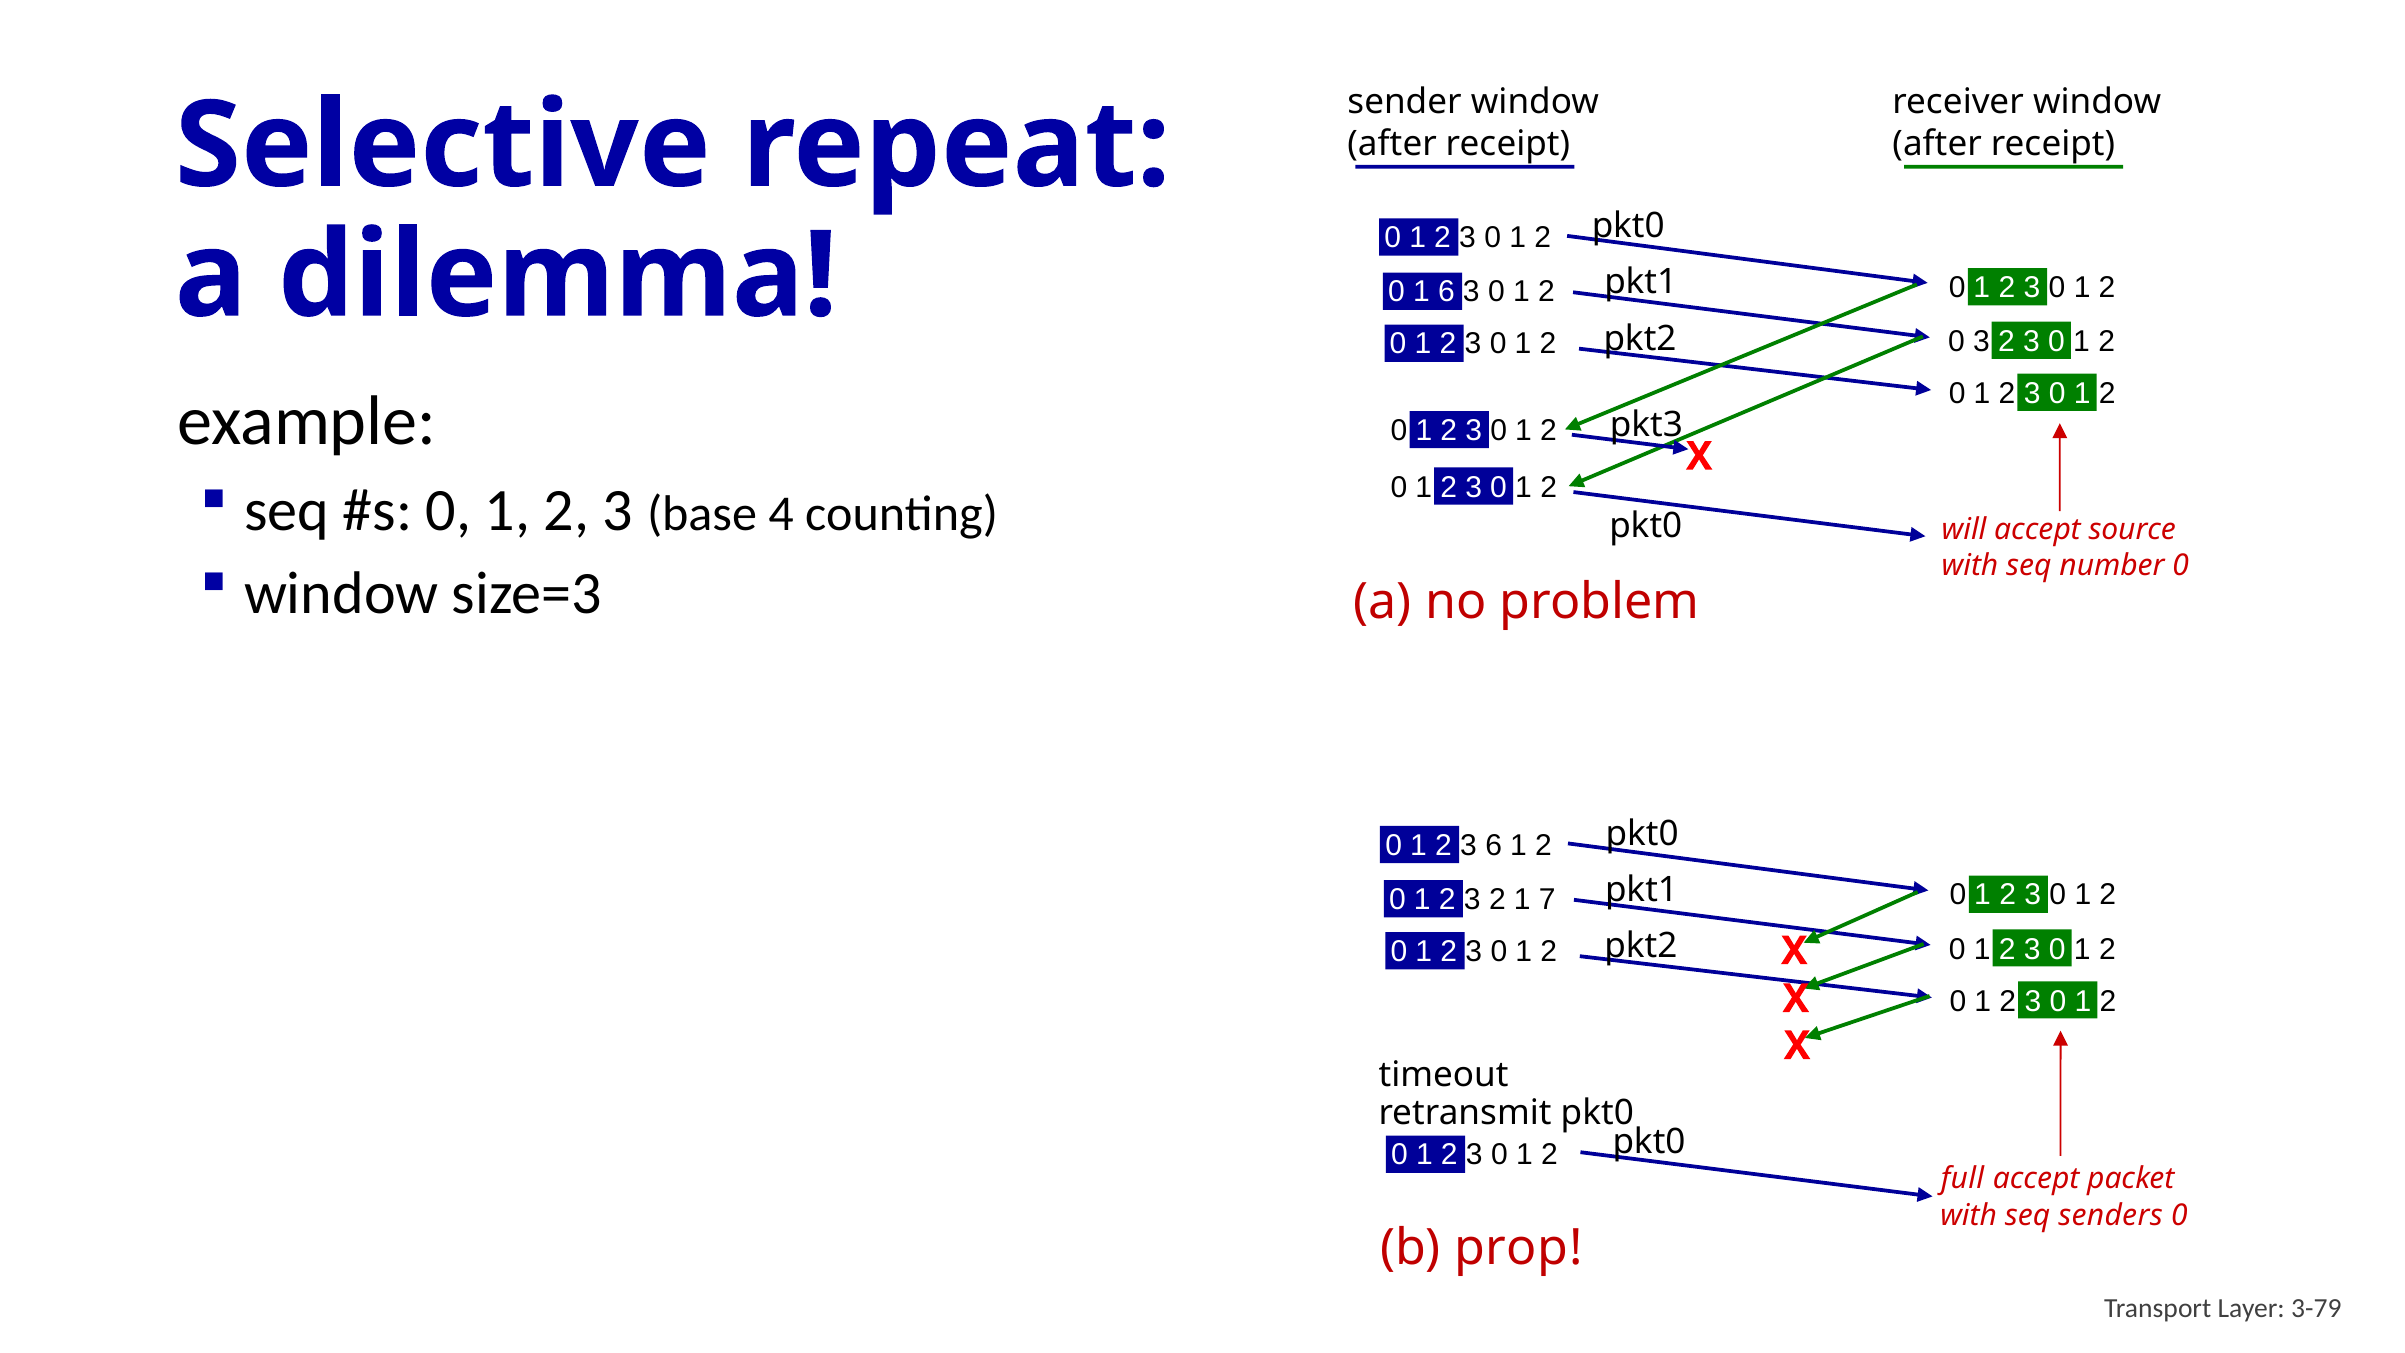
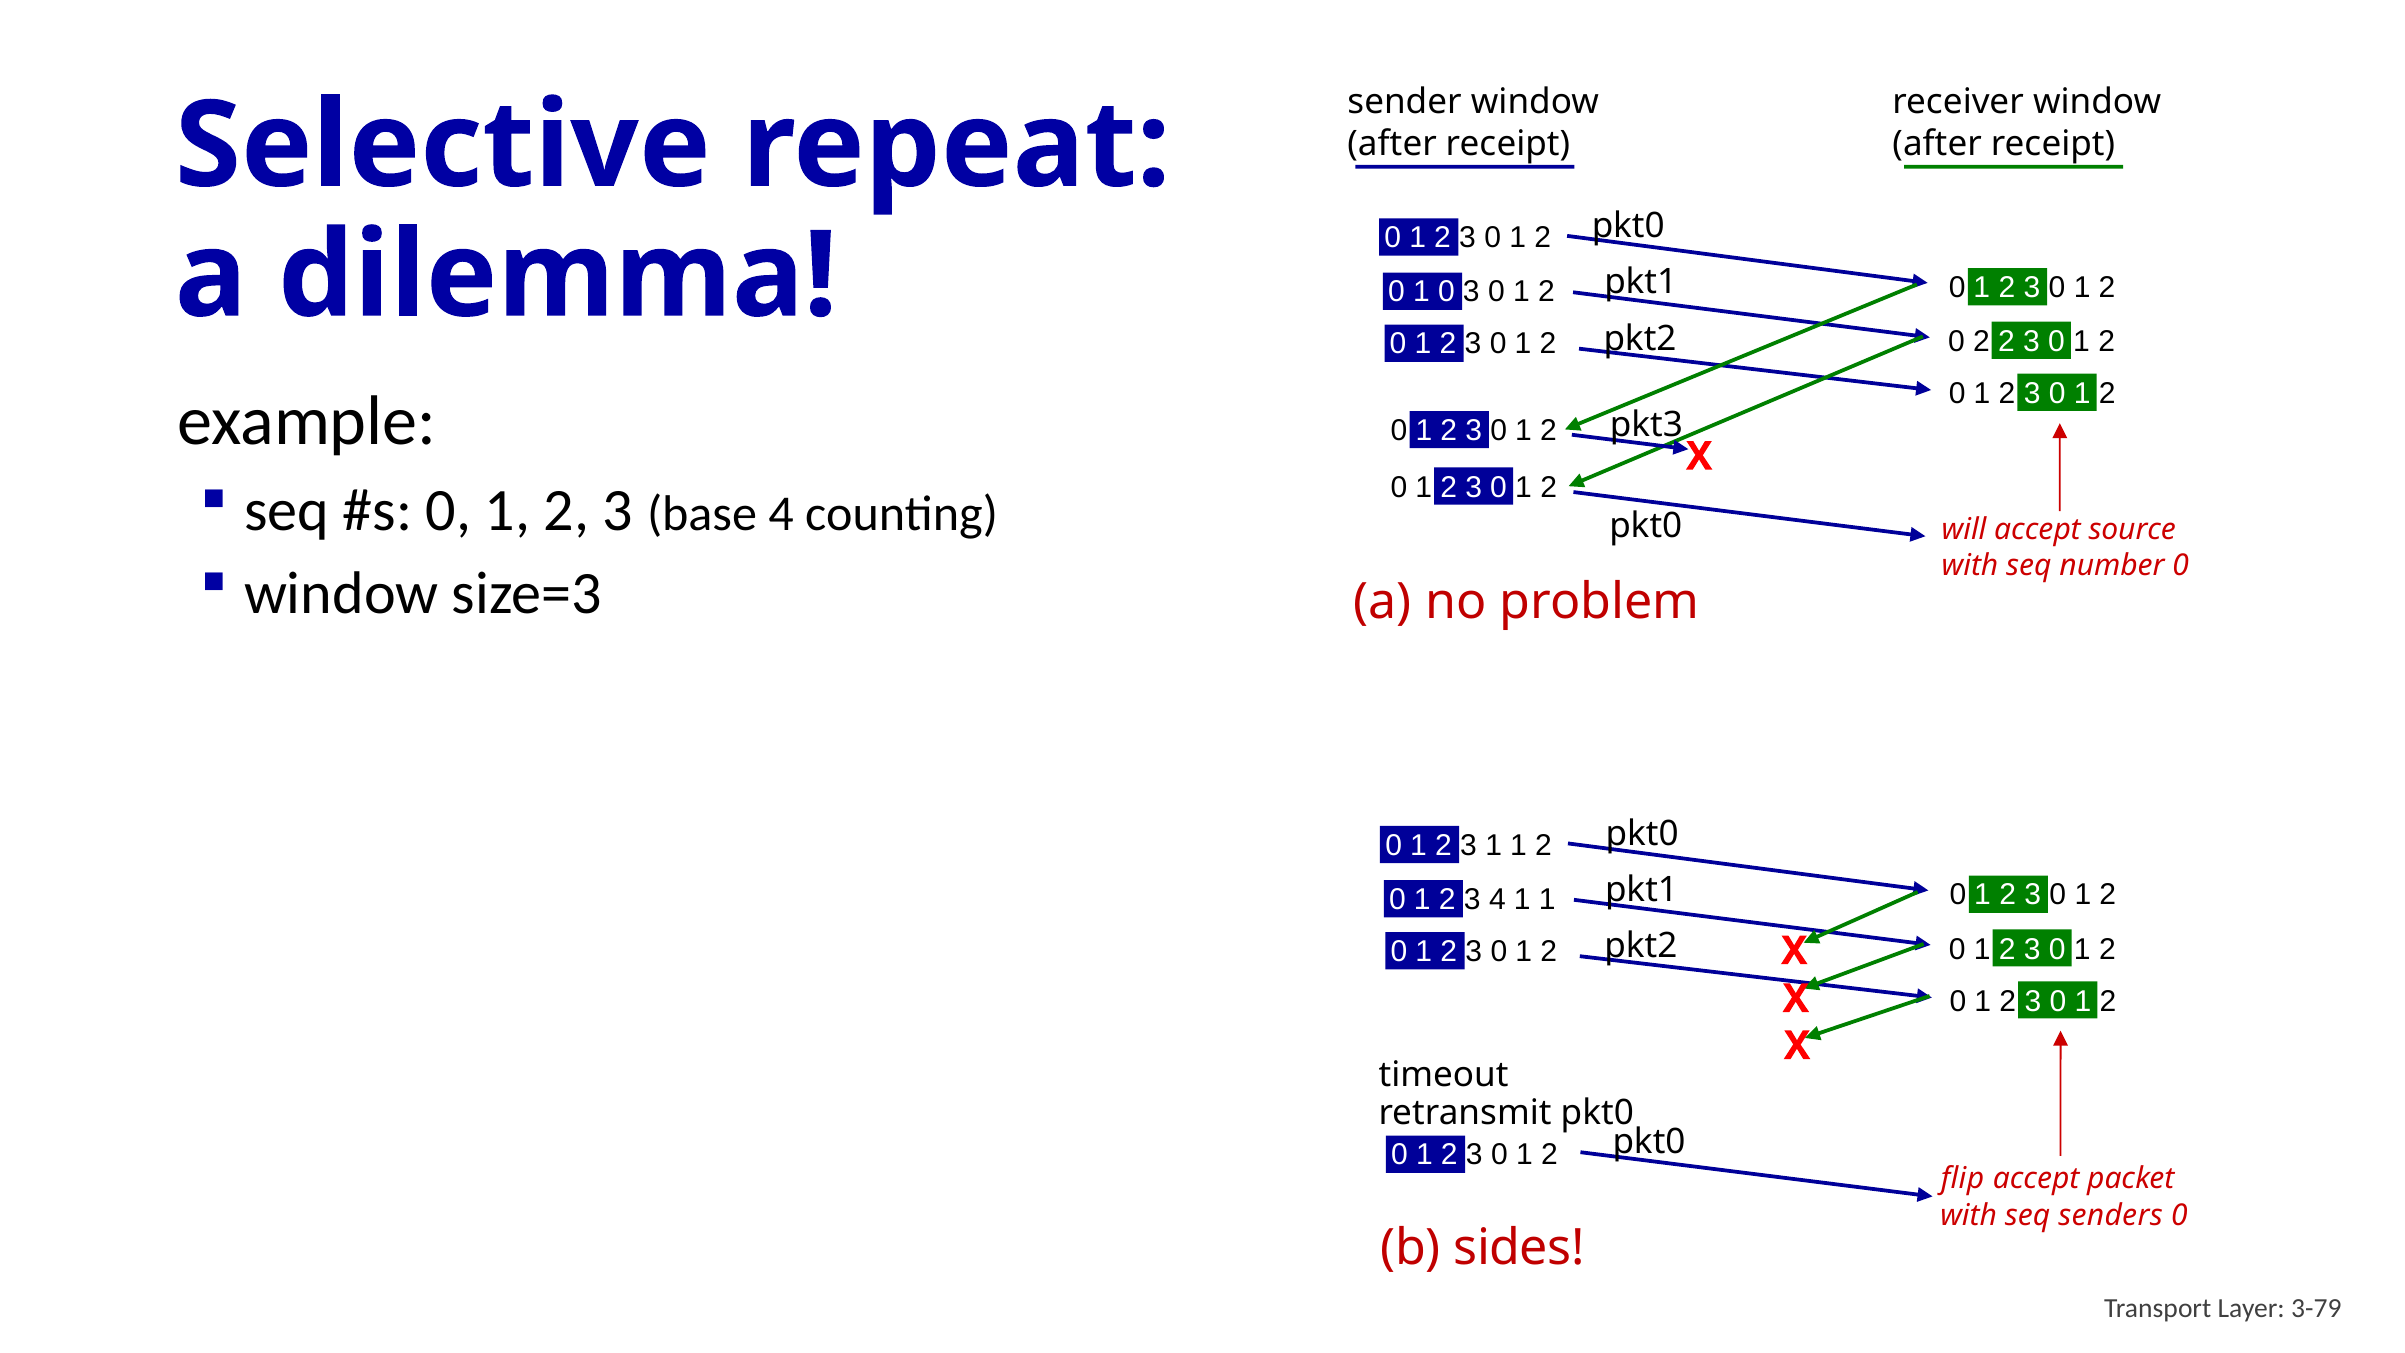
0 1 6: 6 -> 0 (1446, 292)
0 3: 3 -> 2 (1981, 342)
3 6: 6 -> 1 (1494, 845)
2 3 2: 2 -> 4 (1497, 899)
7: 7 -> 1 (1547, 899)
full: full -> flip (1962, 1179)
prop: prop -> sides (1519, 1248)
